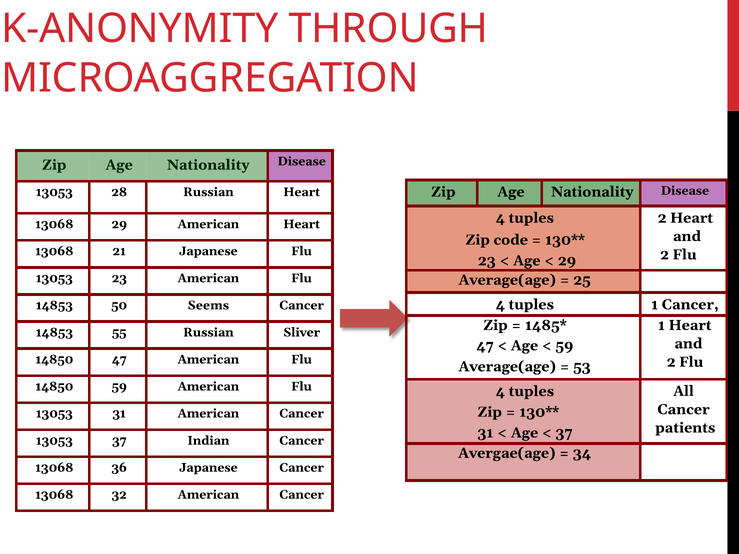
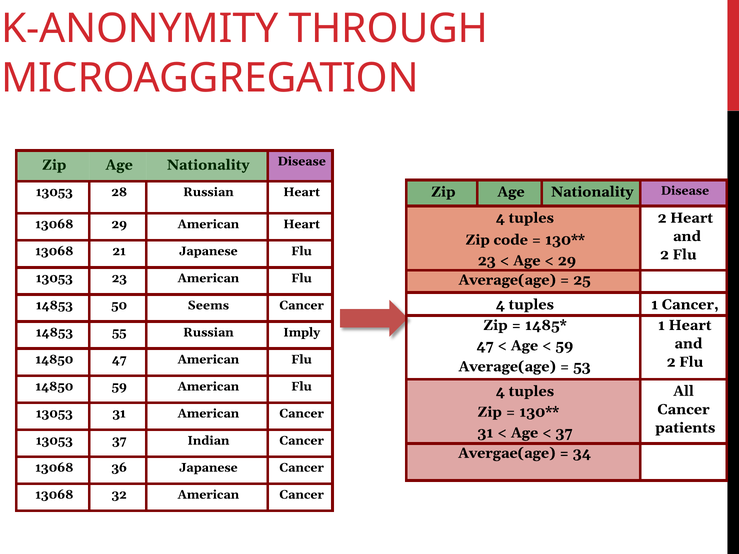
Sliver: Sliver -> Imply (302, 333)
